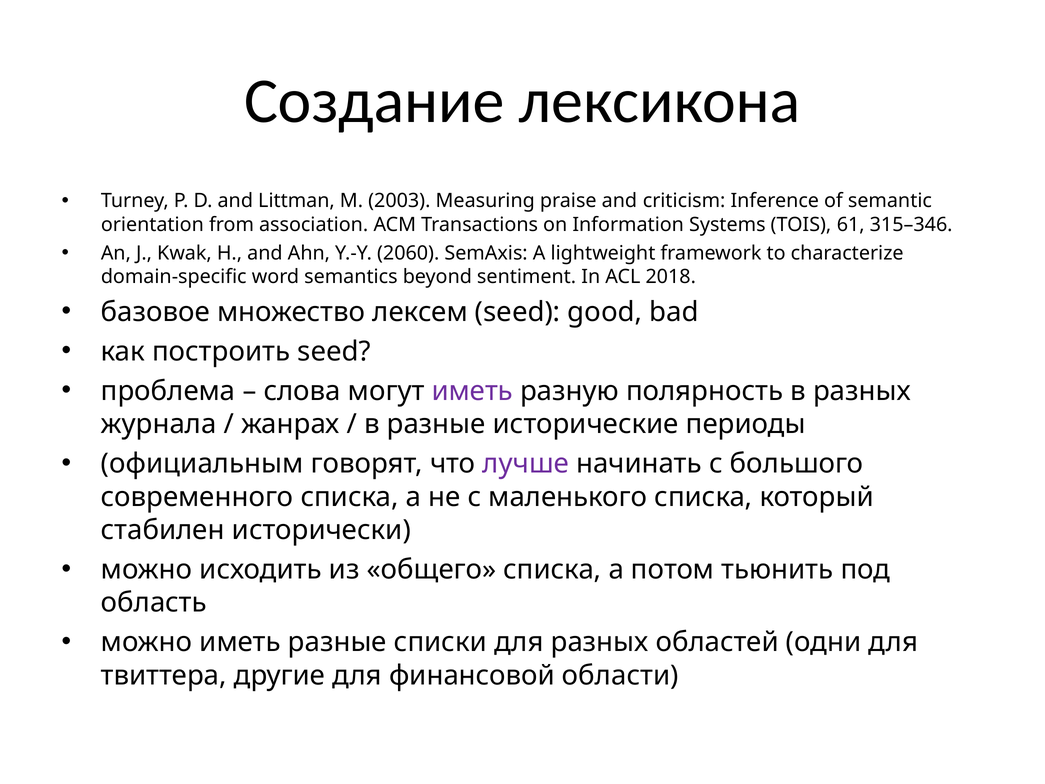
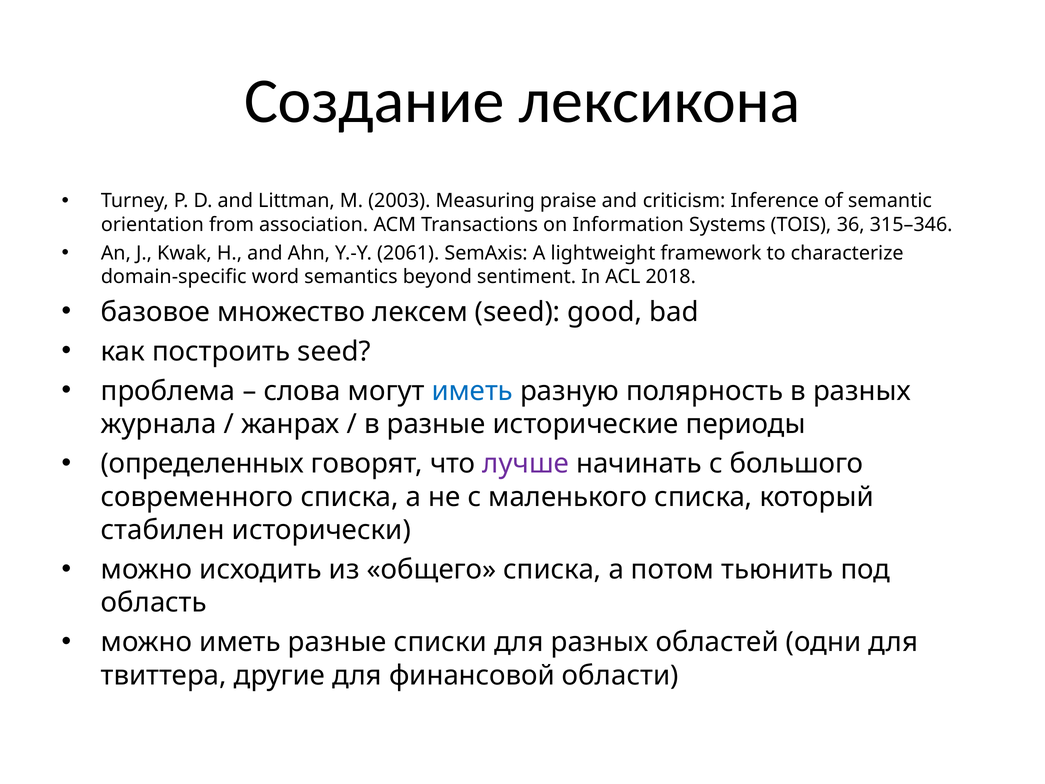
61: 61 -> 36 (851, 225)
2060: 2060 -> 2061 (408, 253)
иметь colour: purple -> blue (472, 391)
официальным: официальным -> определенных (202, 464)
